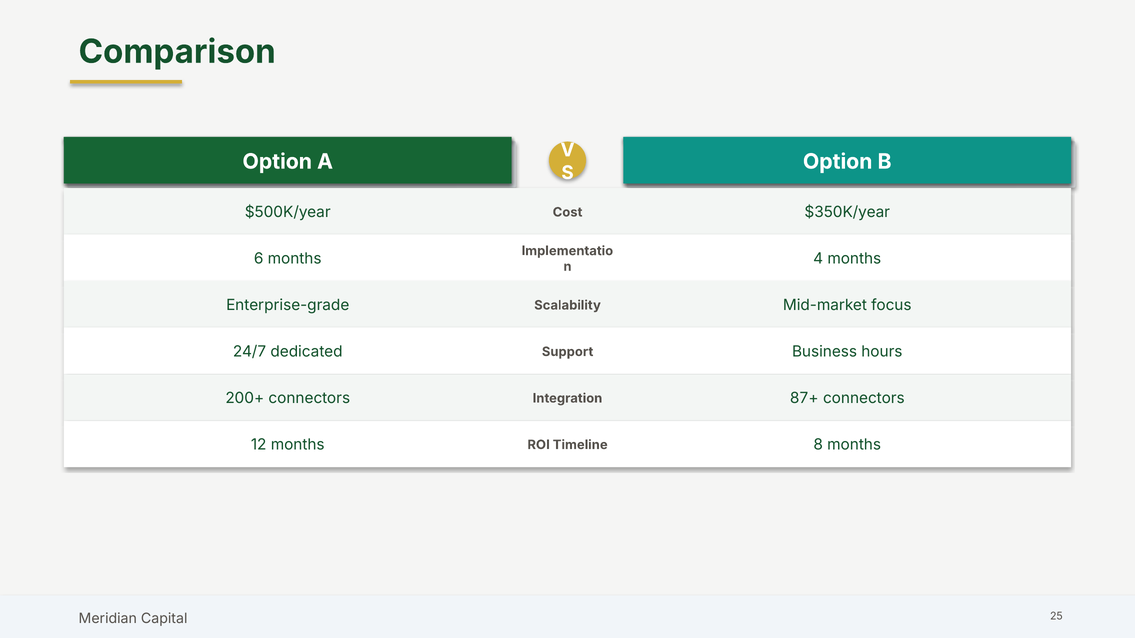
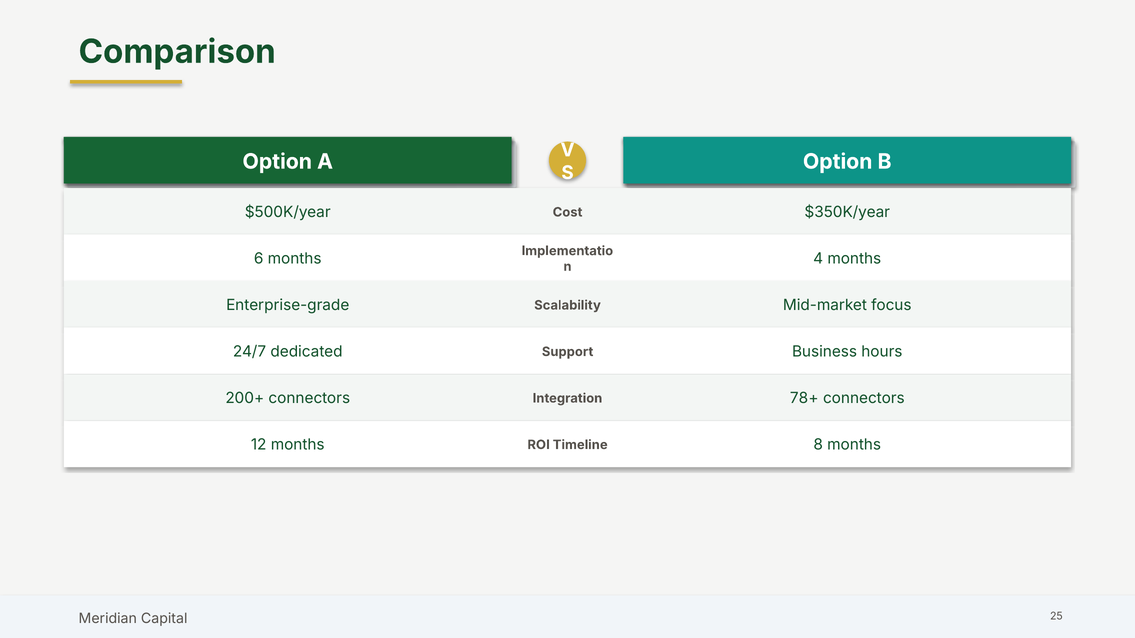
87+: 87+ -> 78+ (804, 399)
